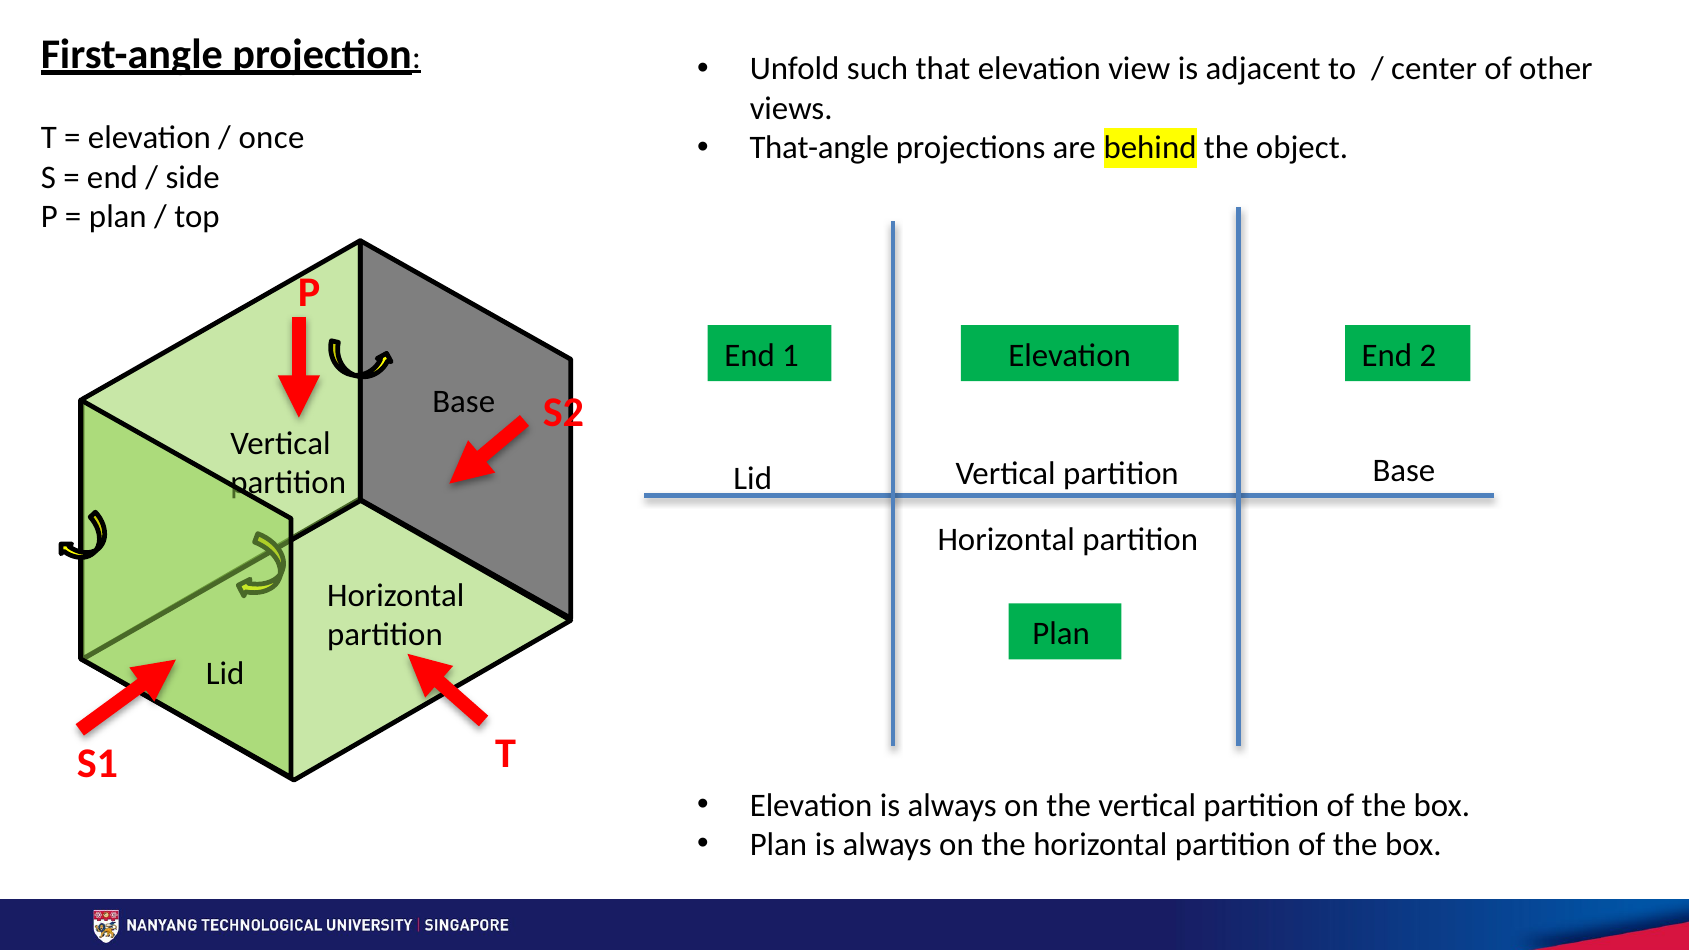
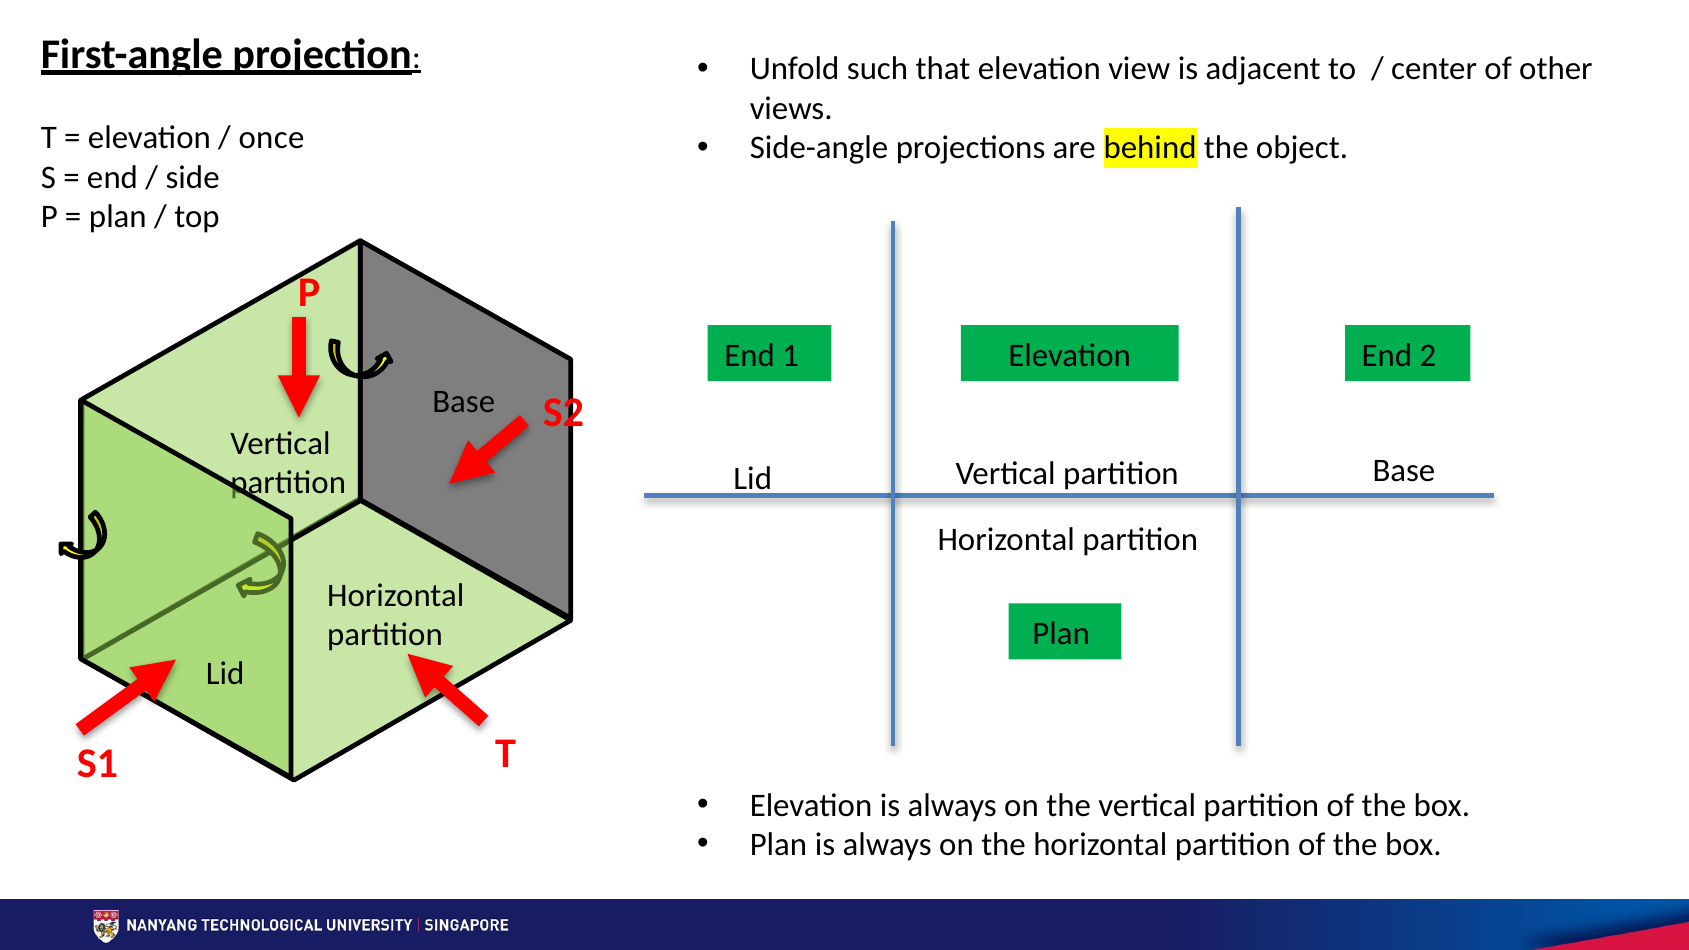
That-angle: That-angle -> Side-angle (819, 148)
